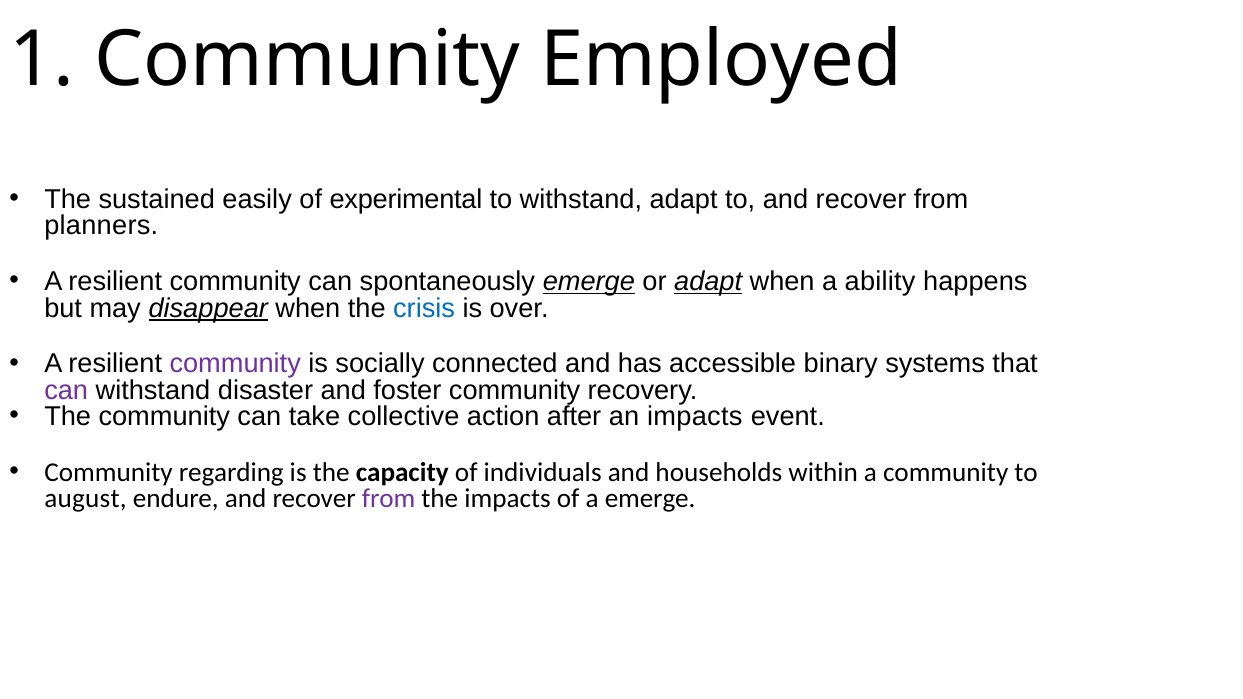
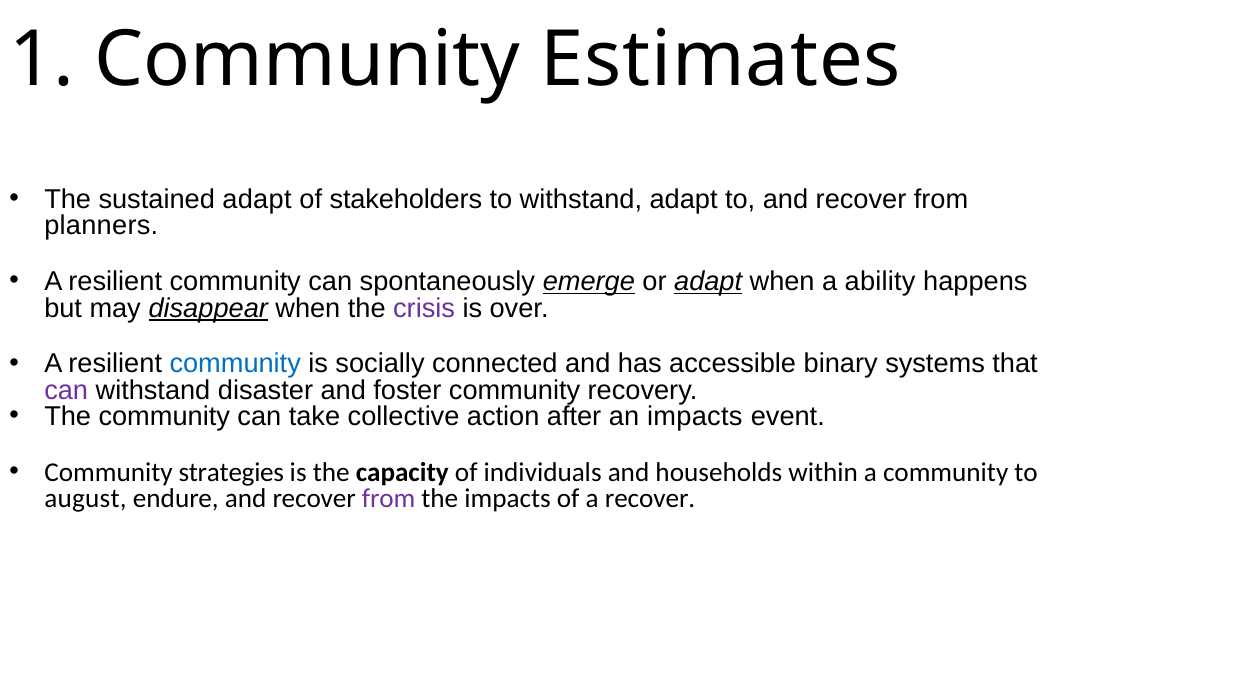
Employed: Employed -> Estimates (721, 60)
sustained easily: easily -> adapt (257, 199)
experimental: experimental -> stakeholders (406, 199)
crisis colour: blue -> purple (424, 308)
community colour: purple -> blue (235, 364)
regarding: regarding -> strategies (231, 473)
a emerge: emerge -> recover (650, 499)
